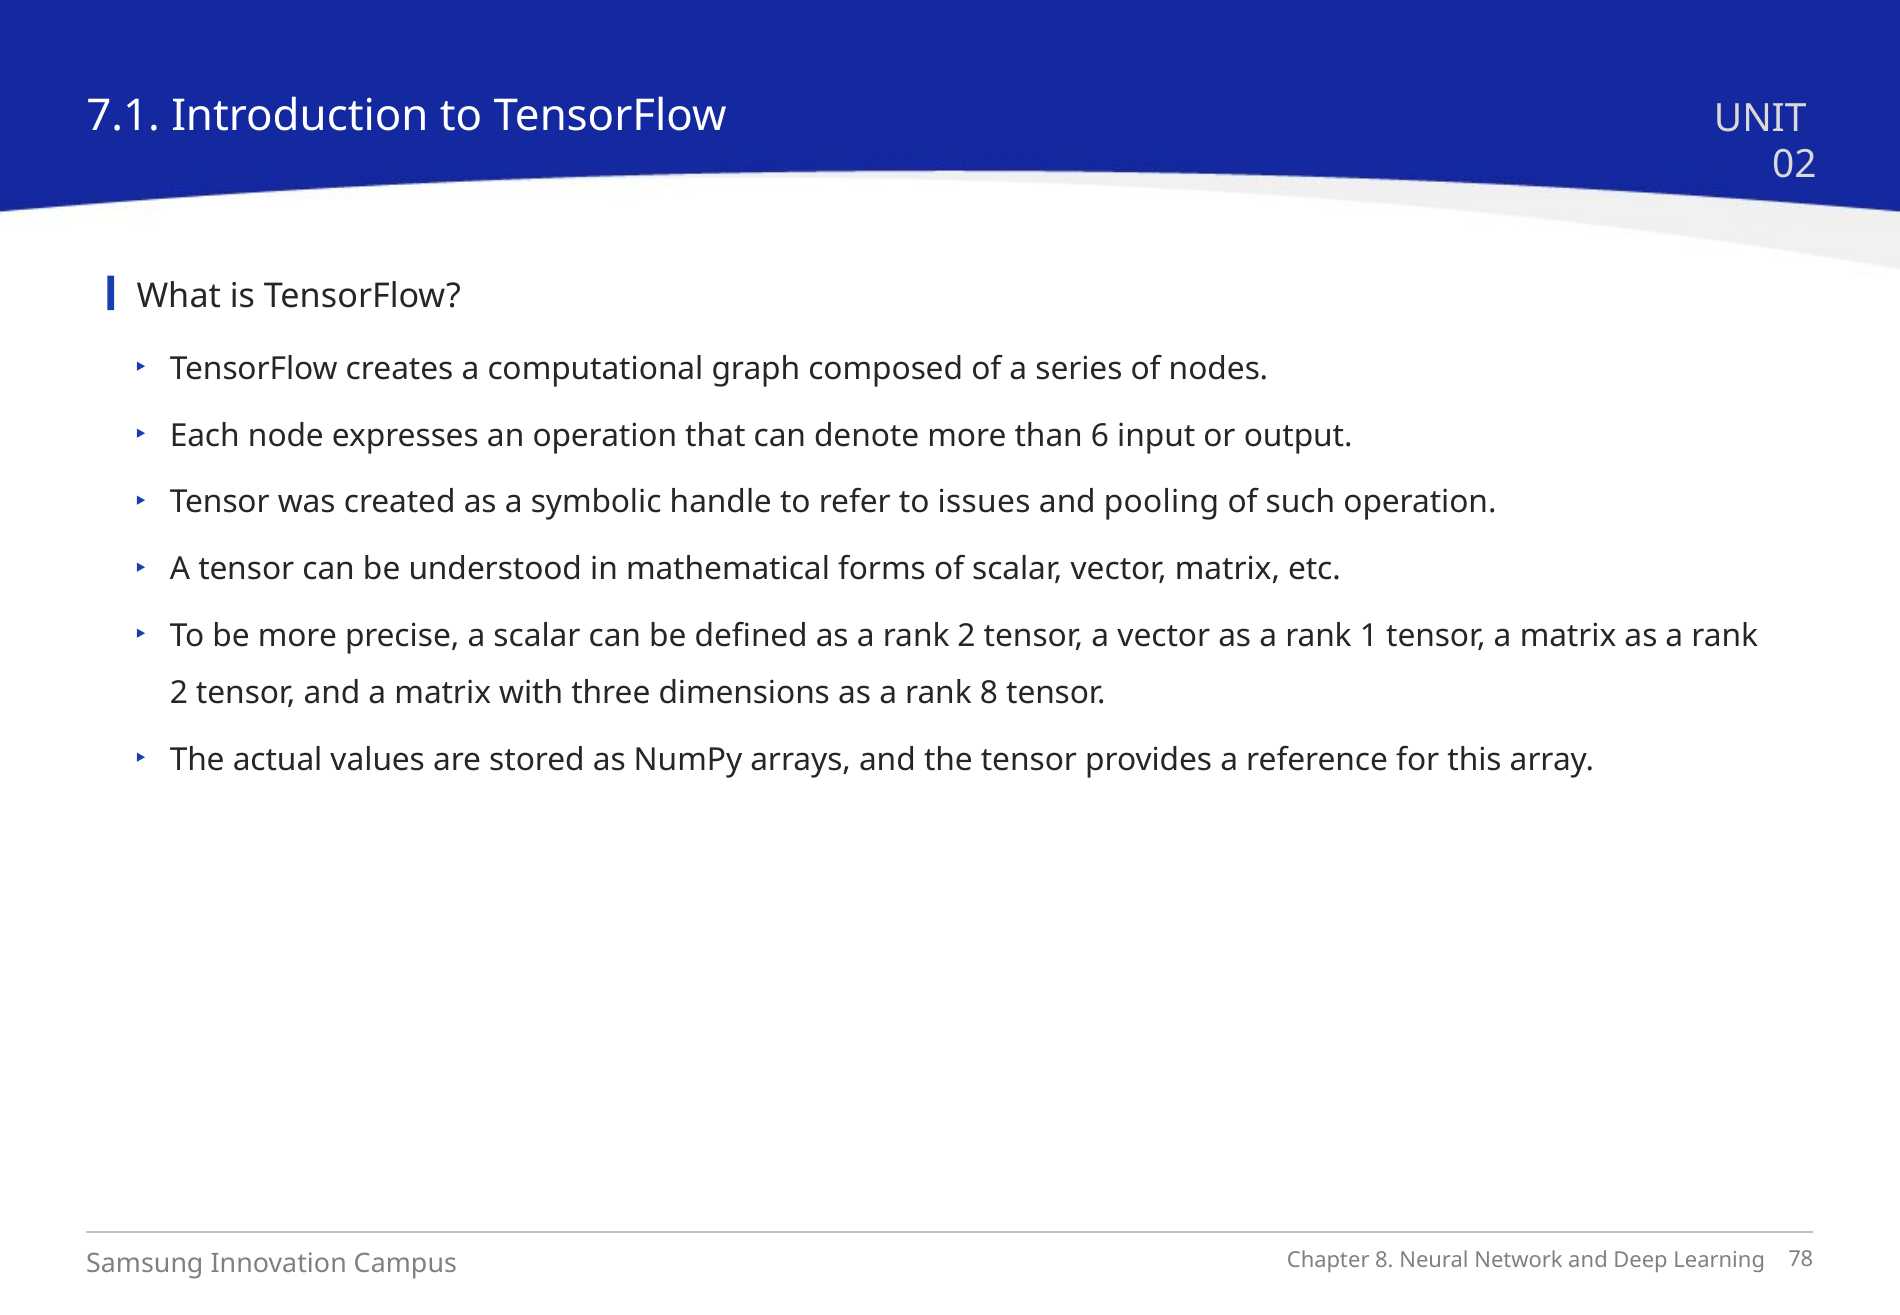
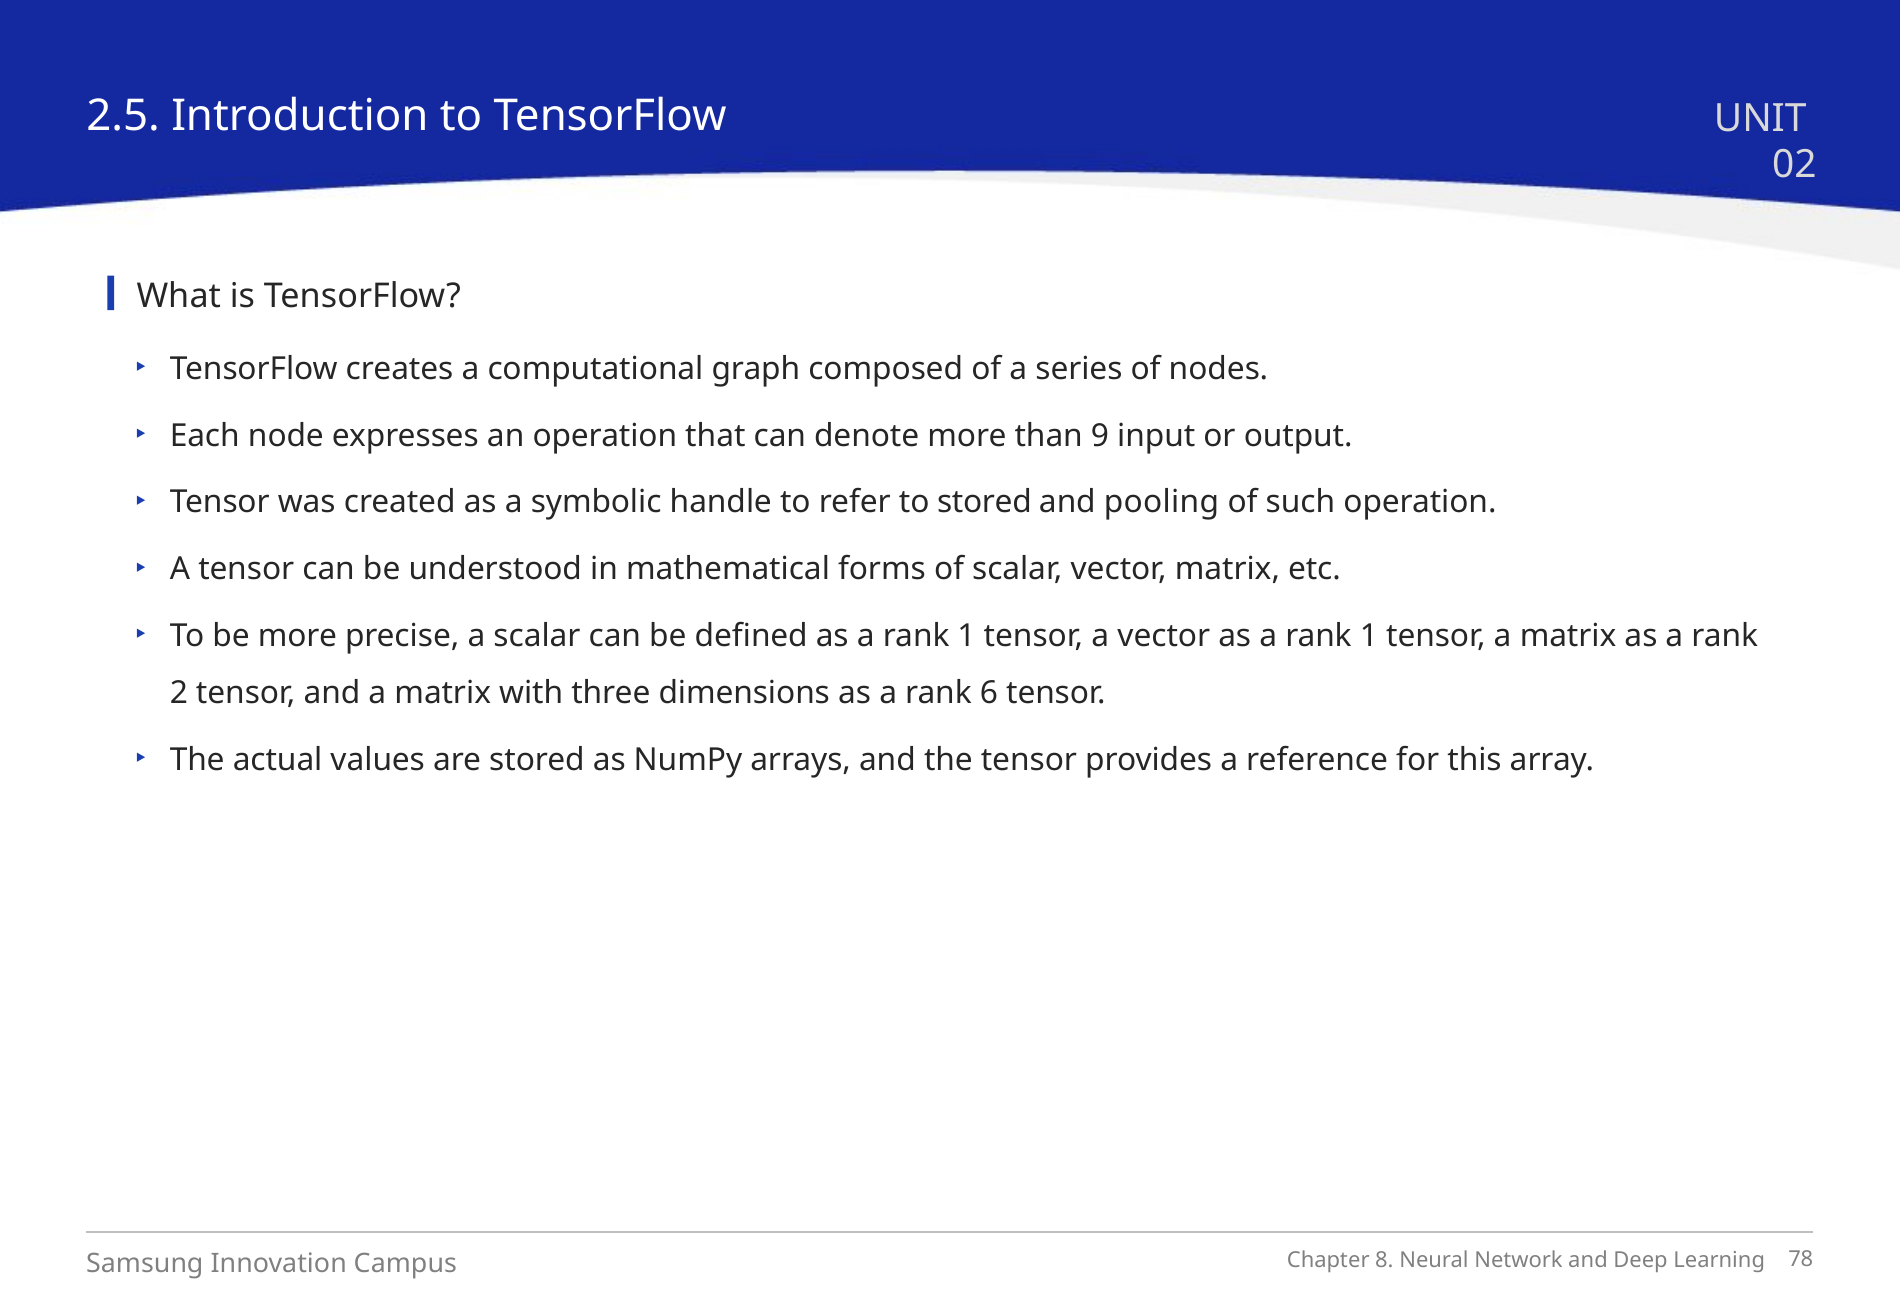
7.1: 7.1 -> 2.5 (123, 116)
6: 6 -> 9 (1100, 436)
to issues: issues -> stored (984, 503)
2: 2 -> 1 (966, 636)
rank 8: 8 -> 6 (989, 693)
